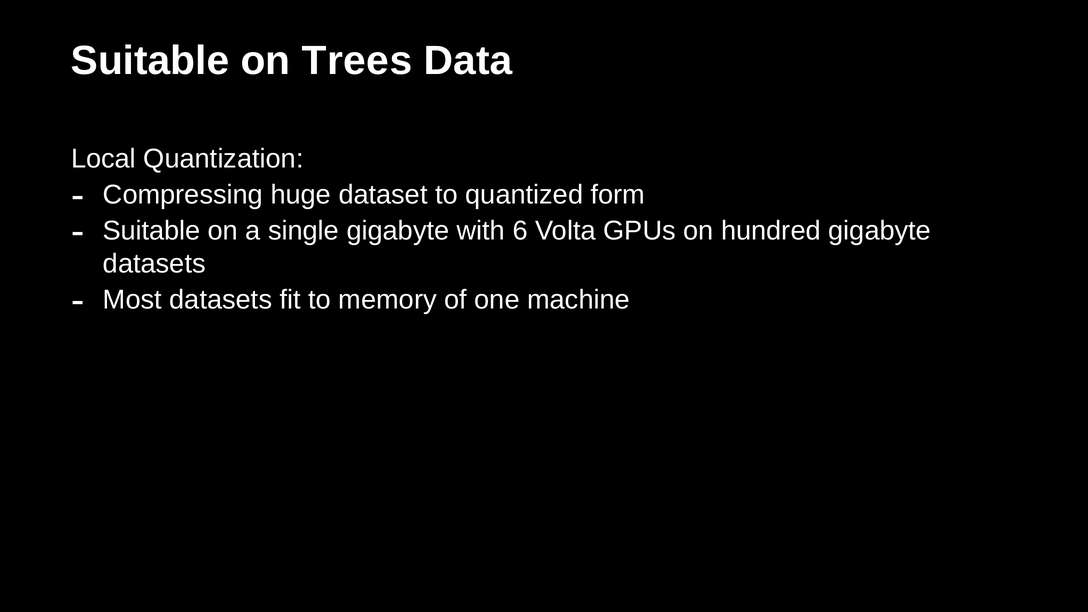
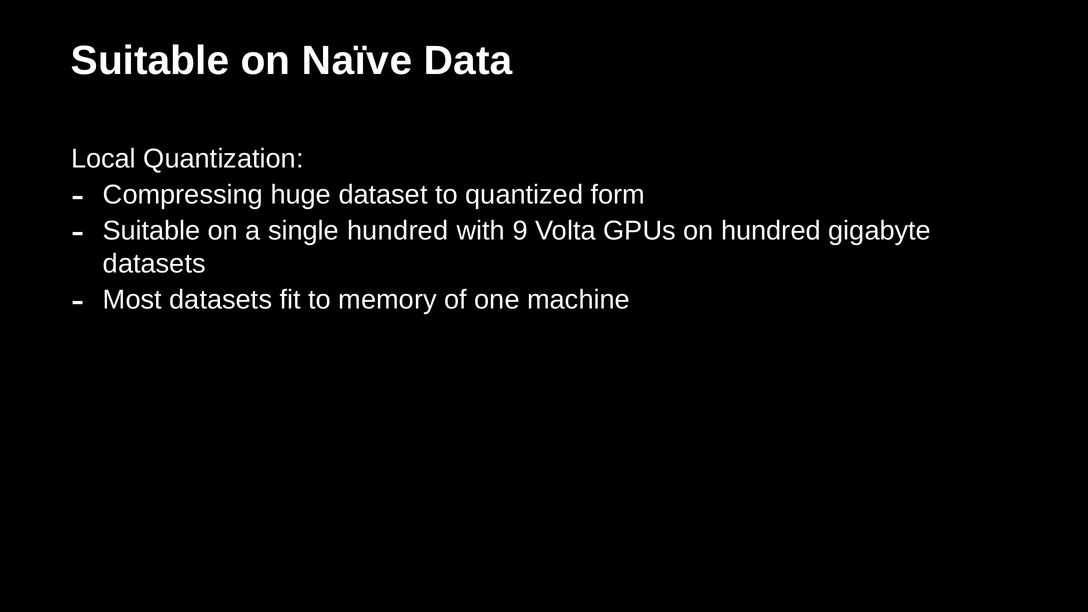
Trees: Trees -> Naïve (357, 61)
single gigabyte: gigabyte -> hundred (398, 231)
6: 6 -> 9 (520, 231)
